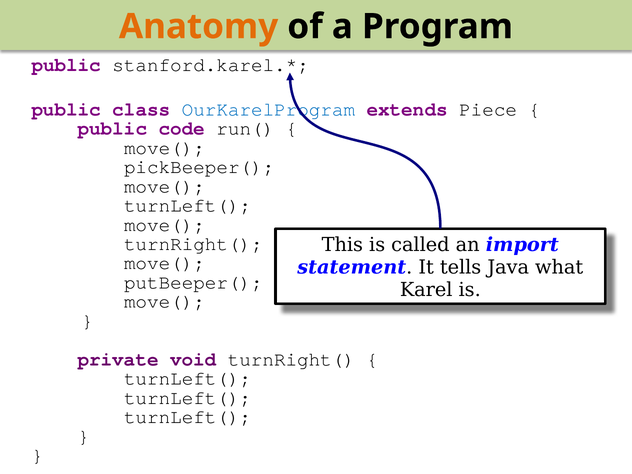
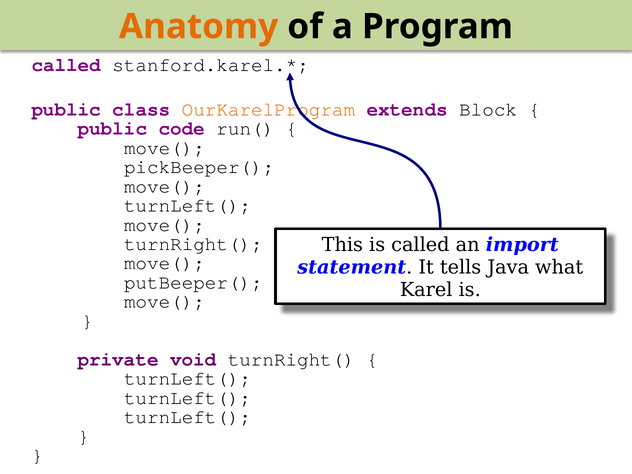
public: public -> called (66, 65)
OurKarelProgram colour: blue -> orange (268, 109)
Piece: Piece -> Block (488, 109)
